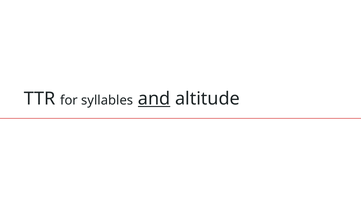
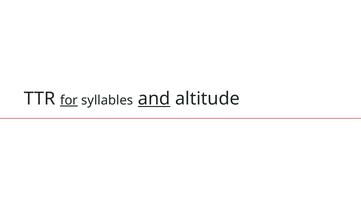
for underline: none -> present (69, 100)
